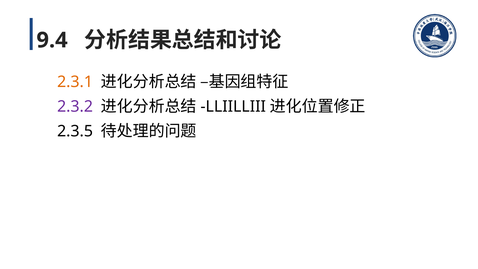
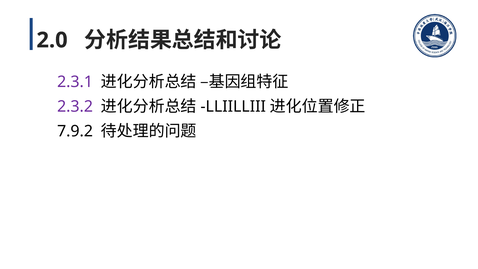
9.4: 9.4 -> 2.0 (52, 40)
2.3.1 colour: orange -> purple (75, 82)
2.3.5: 2.3.5 -> 7.9.2 (75, 131)
